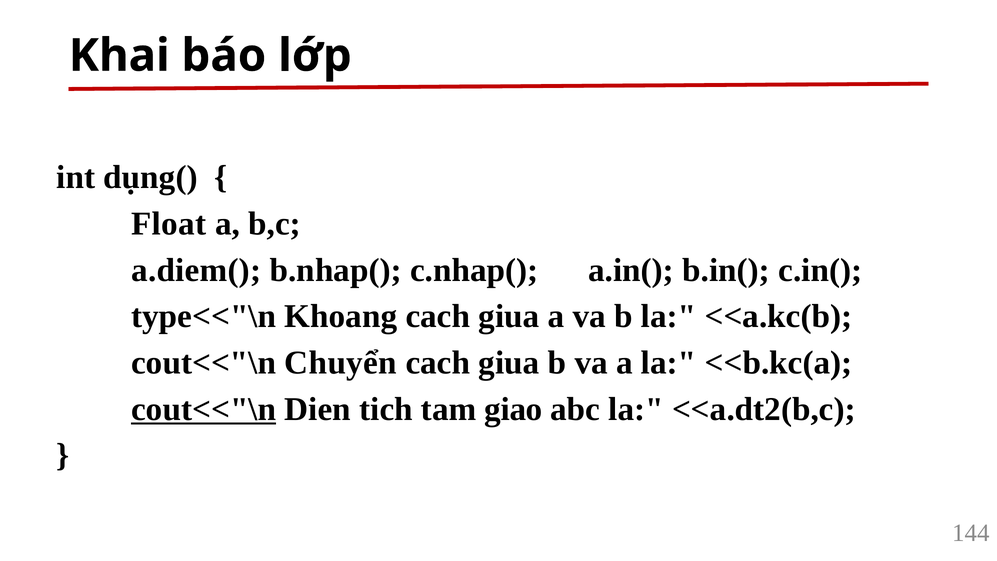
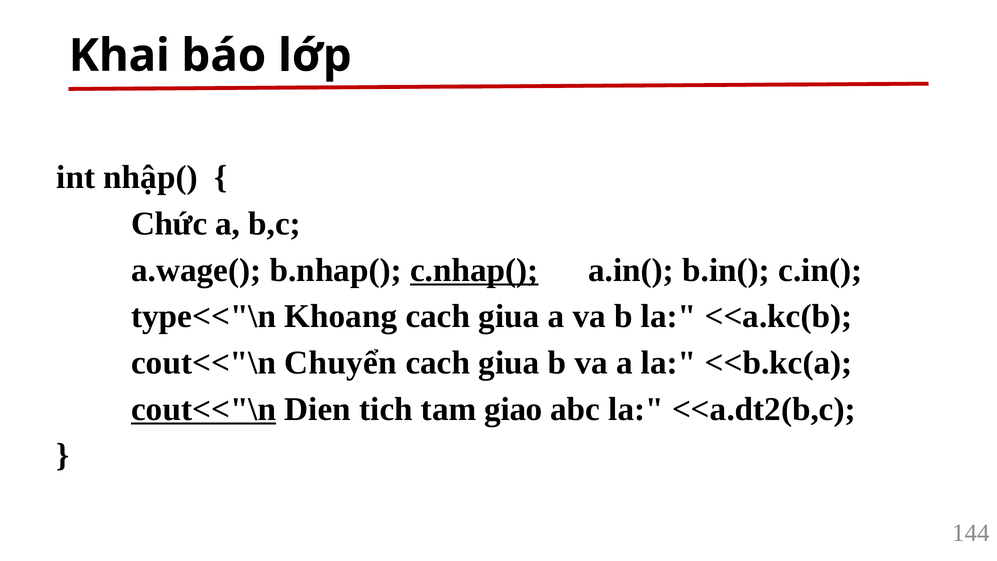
dụng(: dụng( -> nhập( (151, 177)
Float: Float -> Chức (169, 224)
a.diem(: a.diem( -> a.wage( (196, 270)
c.nhap( underline: none -> present (474, 270)
